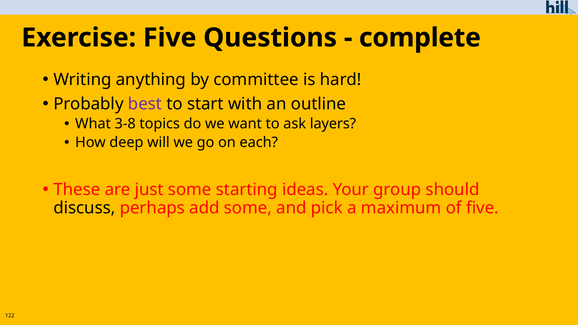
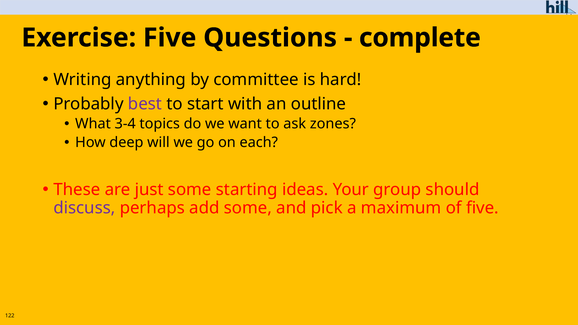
3-8: 3-8 -> 3-4 (125, 124)
layers: layers -> zones (333, 124)
discuss colour: black -> purple (84, 208)
